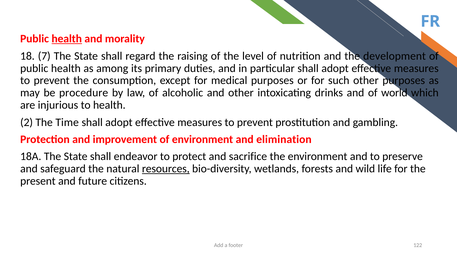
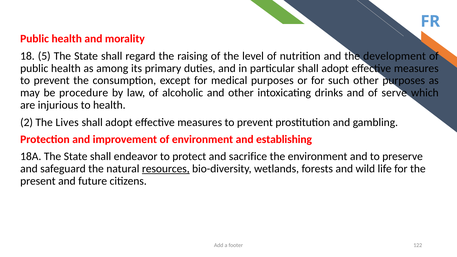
health underline: present -> none (67, 39)
7: 7 -> 5 (44, 56)
world: world -> serve (394, 93)
Time: Time -> Lives (67, 122)
elimination: elimination -> establishing (284, 139)
